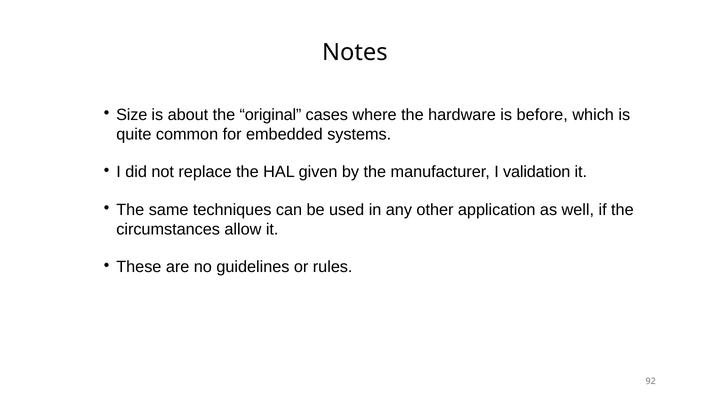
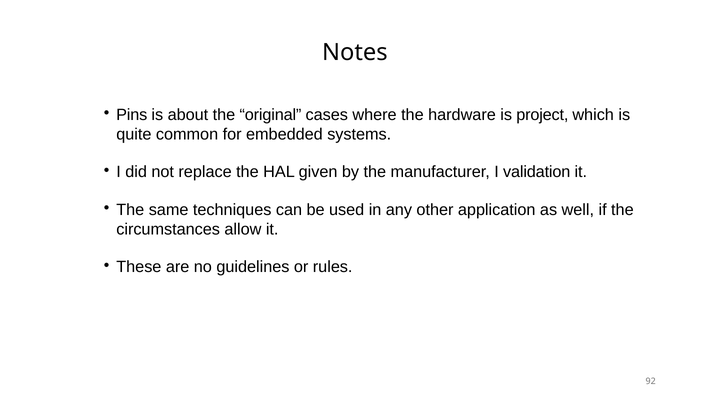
Size: Size -> Pins (132, 115)
before: before -> project (542, 115)
